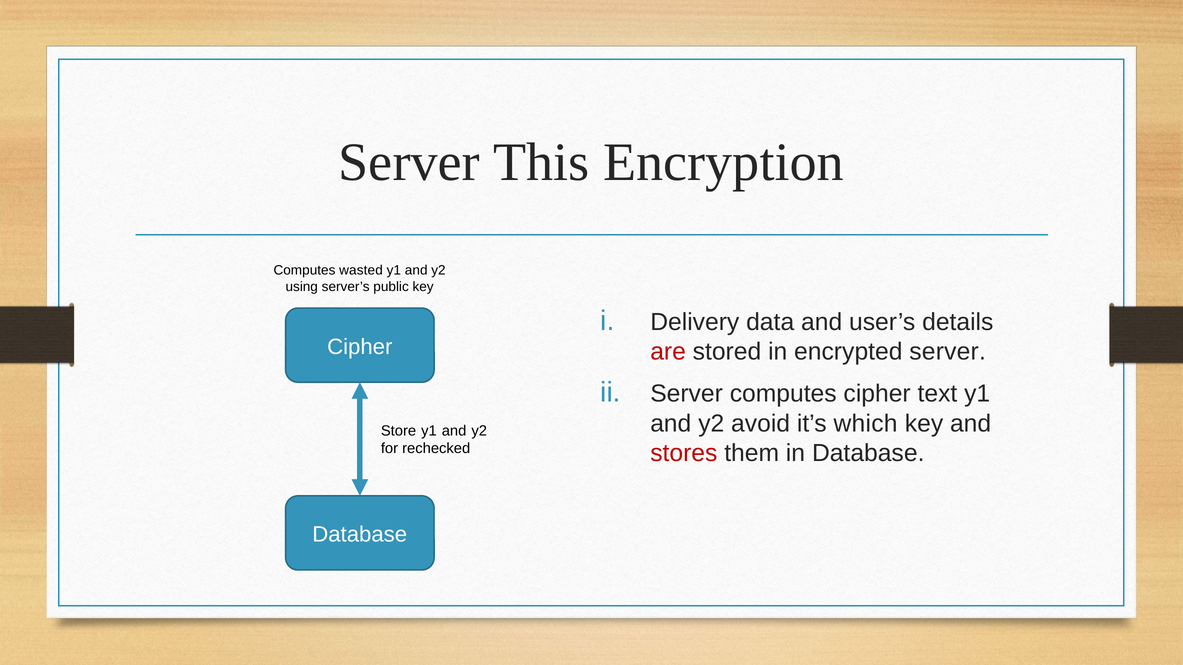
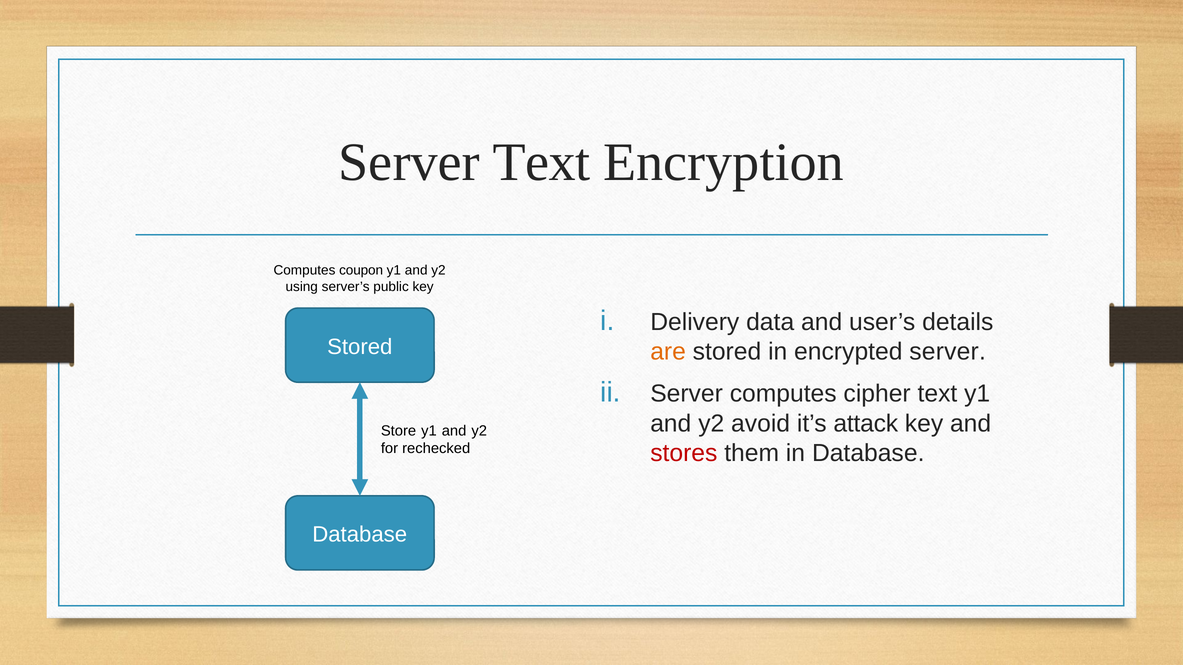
Server This: This -> Text (542, 162)
wasted: wasted -> coupon (361, 270)
Cipher: Cipher -> Stored (360, 347)
are colour: red -> orange (668, 352)
which: which -> attack (866, 424)
